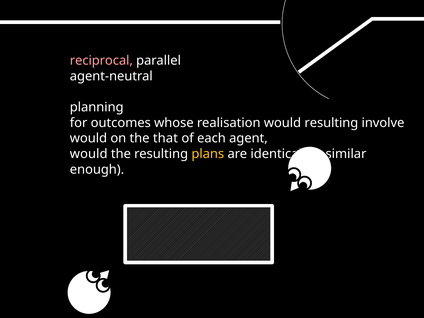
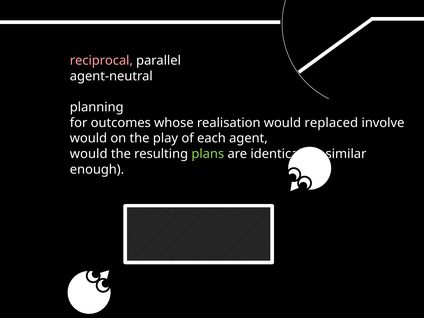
would resulting: resulting -> replaced (331, 123)
that: that -> play (165, 138)
plans colour: yellow -> light green (208, 154)
